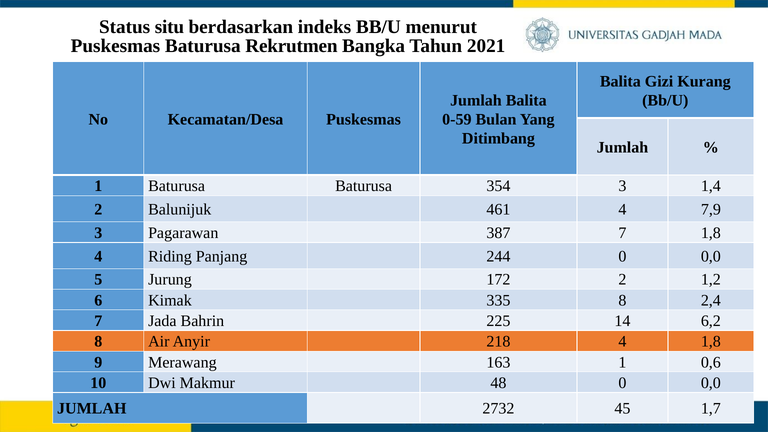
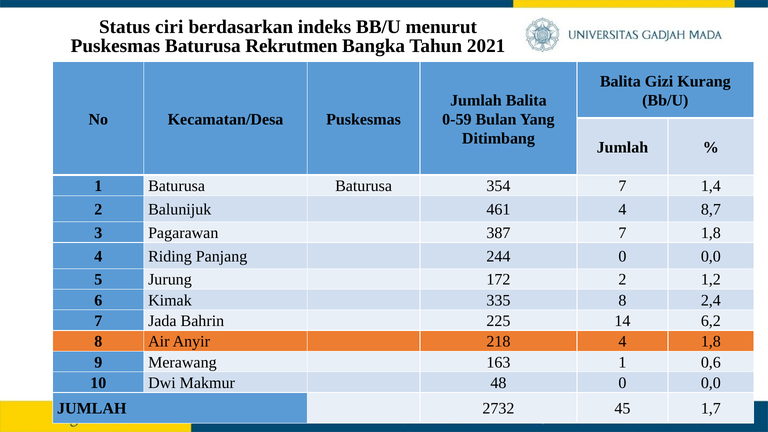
situ: situ -> ciri (169, 27)
354 3: 3 -> 7 (622, 186)
7,9: 7,9 -> 8,7 (711, 210)
